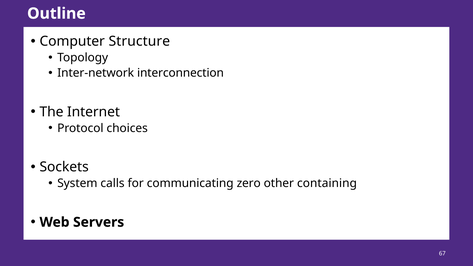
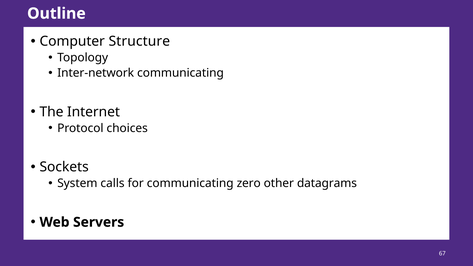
Inter-network interconnection: interconnection -> communicating (180, 73)
containing: containing -> datagrams (327, 183)
